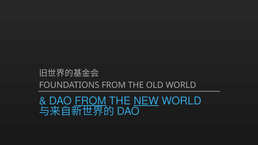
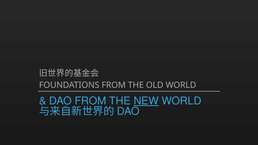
FROM underline: present -> none (90, 101)
